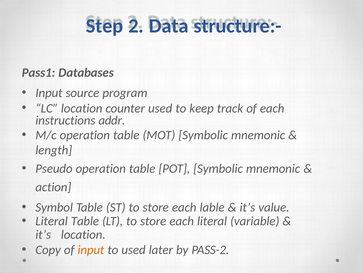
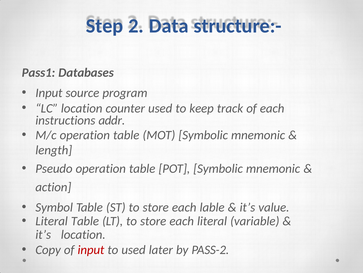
input colour: orange -> red (91, 249)
